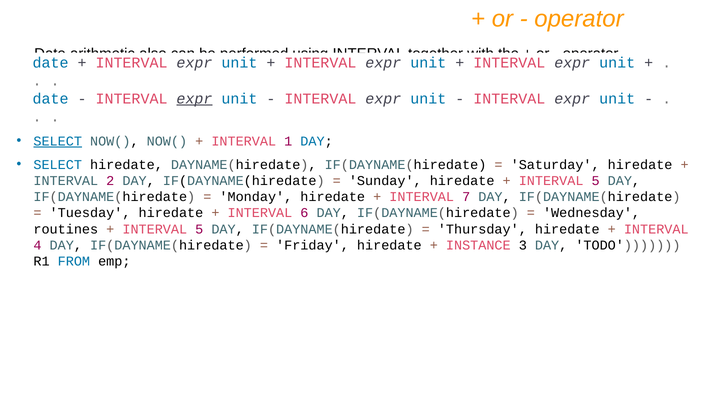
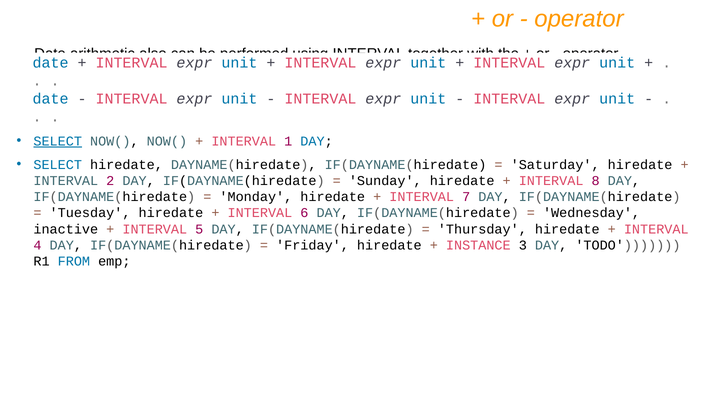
expr underline: present -> none (194, 99)
5: 5 -> 8 (596, 181)
routines: routines -> inactive (66, 229)
